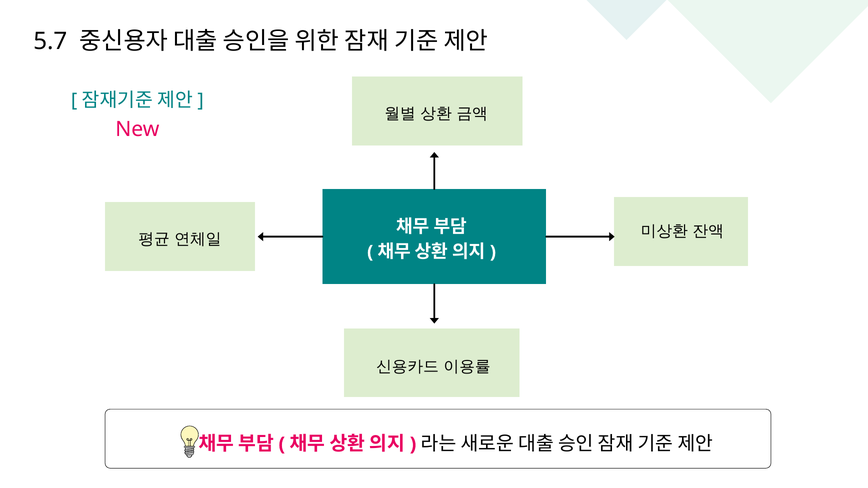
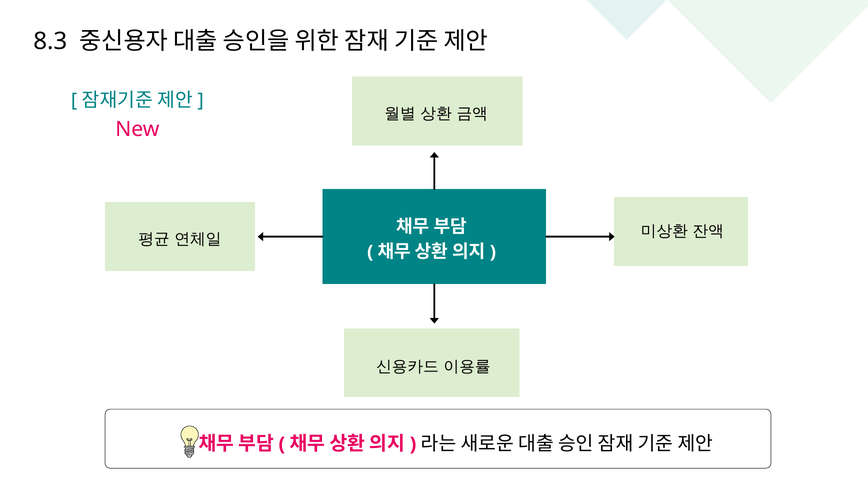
5.7: 5.7 -> 8.3 (50, 41)
